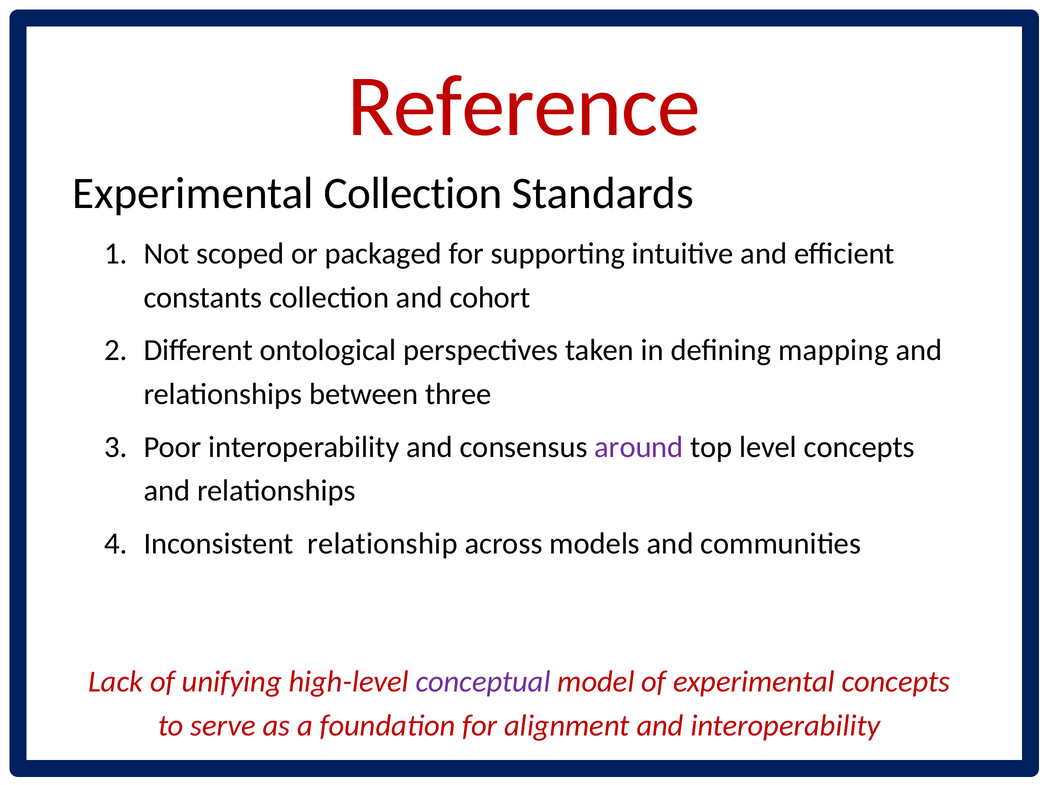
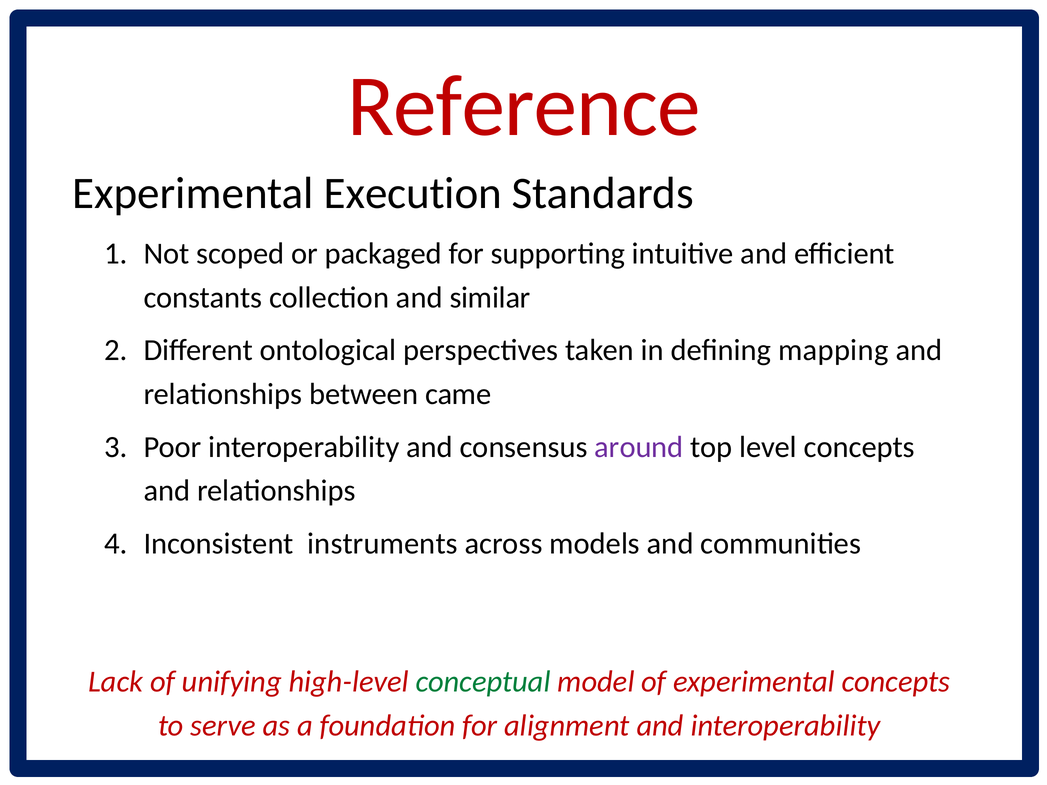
Experimental Collection: Collection -> Execution (413, 193)
cohort: cohort -> similar (490, 298)
three: three -> came (458, 394)
relationship: relationship -> instruments (383, 544)
conceptual colour: purple -> green (483, 682)
